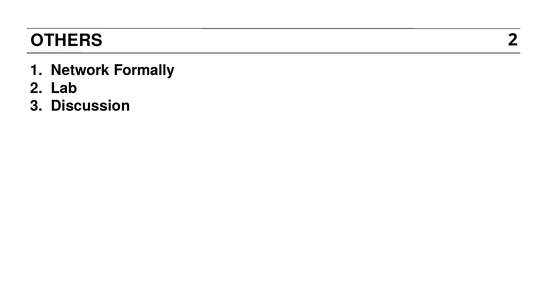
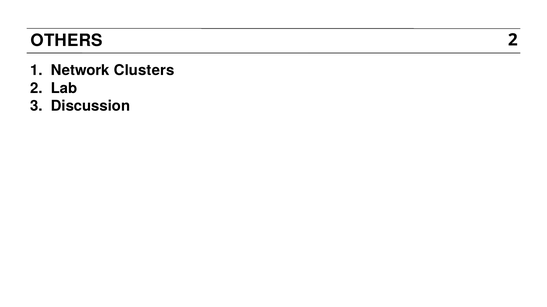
Formally: Formally -> Clusters (144, 70)
